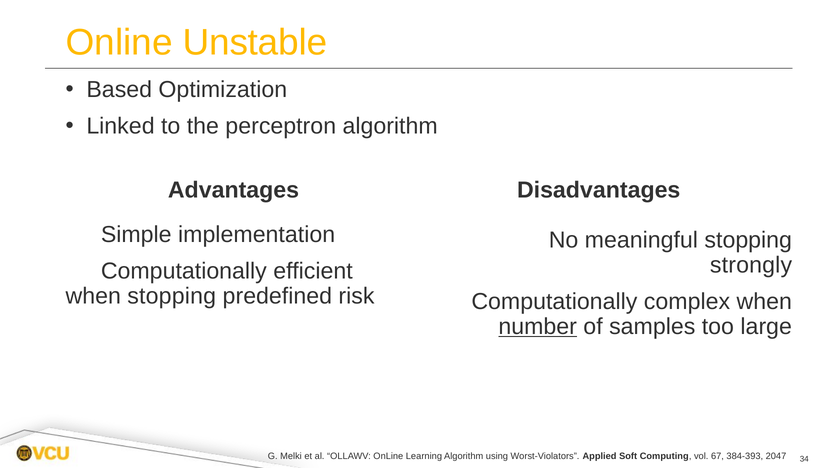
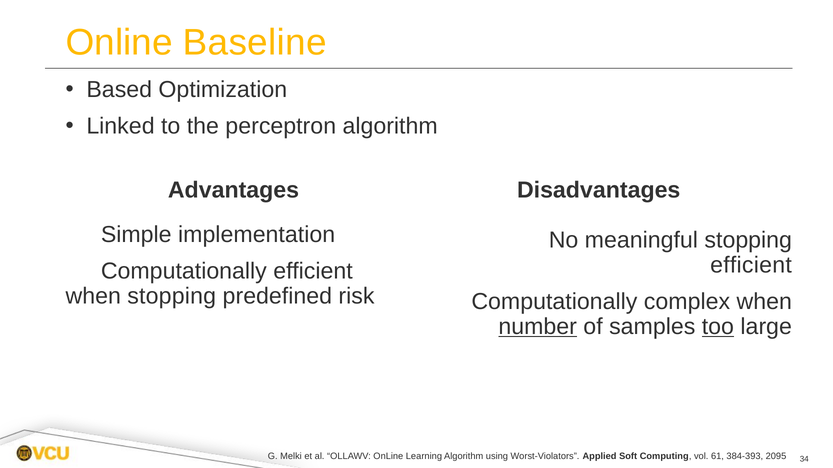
Unstable: Unstable -> Baseline (255, 43)
strongly: strongly -> efficient (751, 265)
too underline: none -> present (718, 327)
67: 67 -> 61 (717, 457)
2047: 2047 -> 2095 (776, 457)
